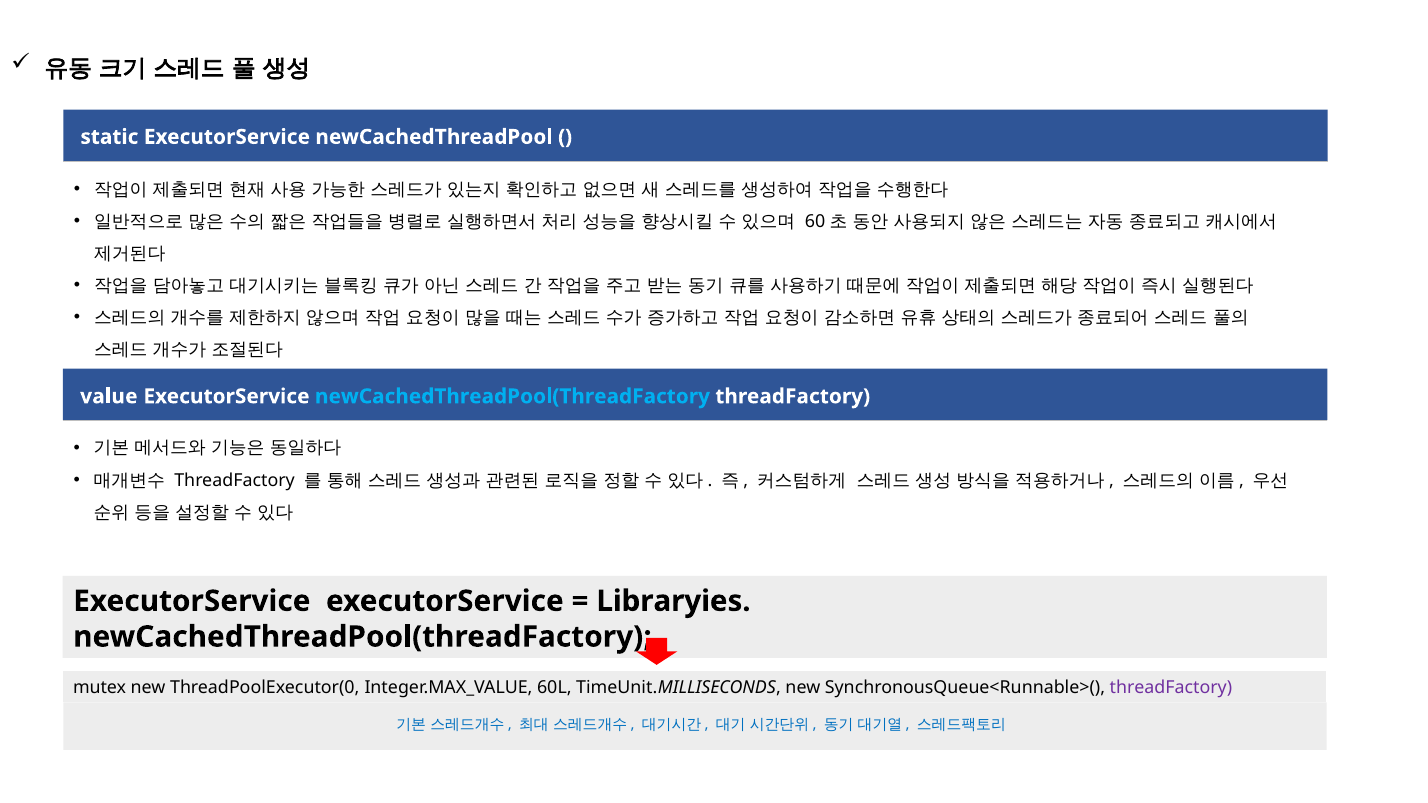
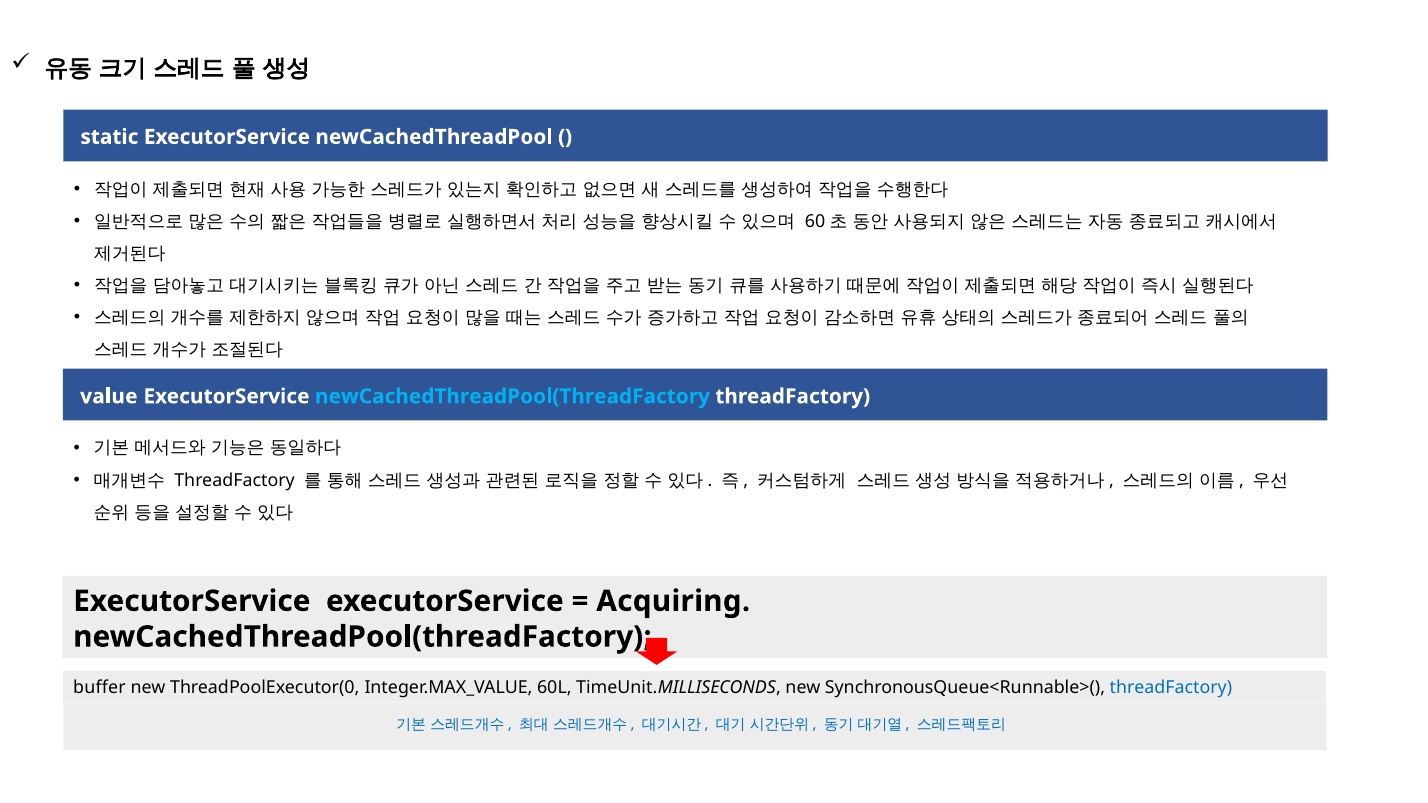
Libraryies: Libraryies -> Acquiring (673, 601)
mutex: mutex -> buffer (100, 688)
threadFactory colour: purple -> blue (1171, 688)
